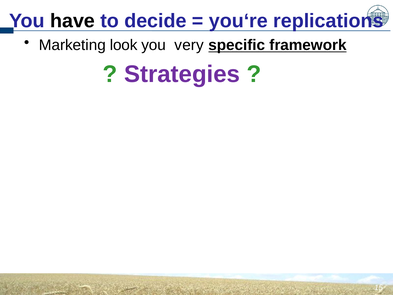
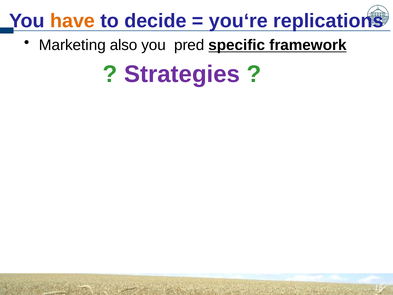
have colour: black -> orange (73, 21)
look: look -> also (124, 45)
very: very -> pred (189, 45)
